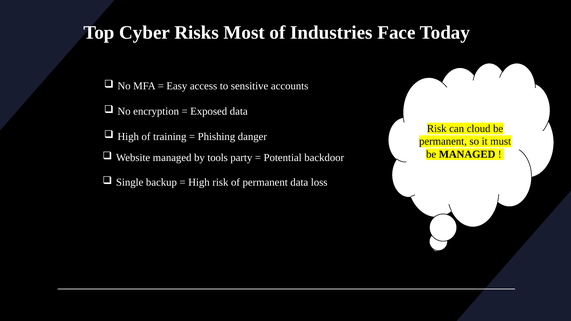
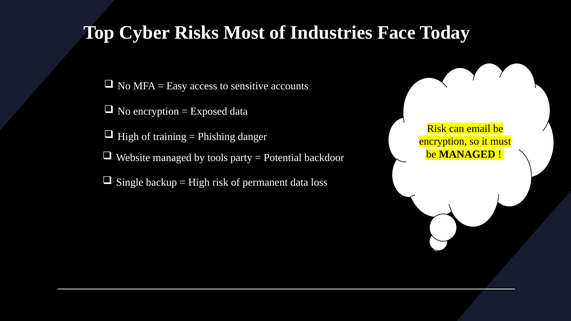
cloud: cloud -> email (479, 129)
permanent: permanent -> encryption (443, 142)
